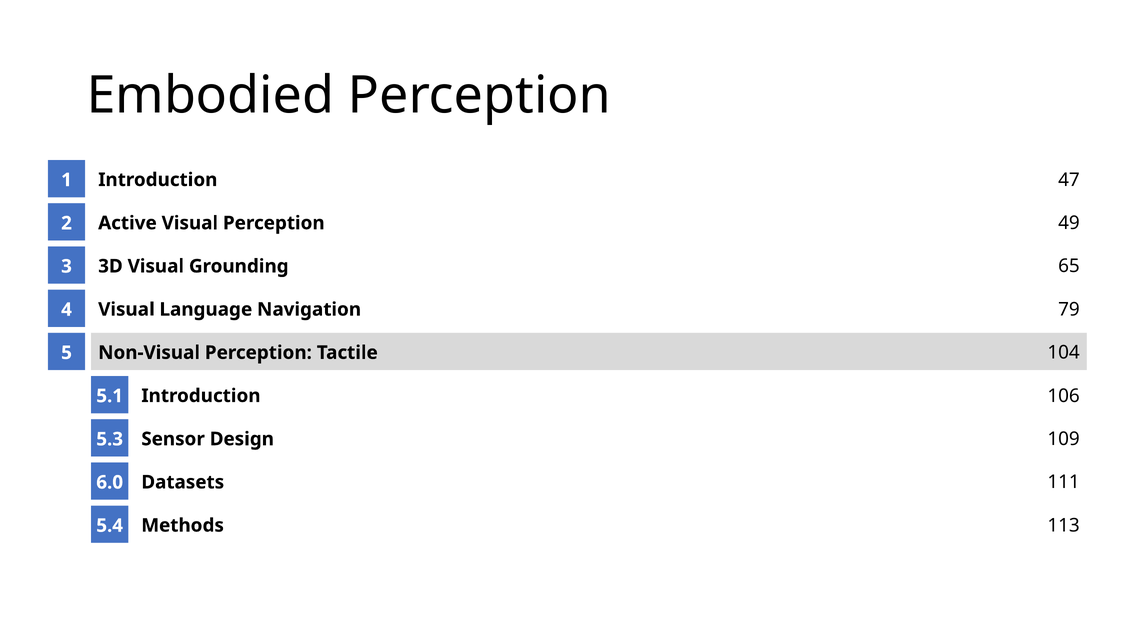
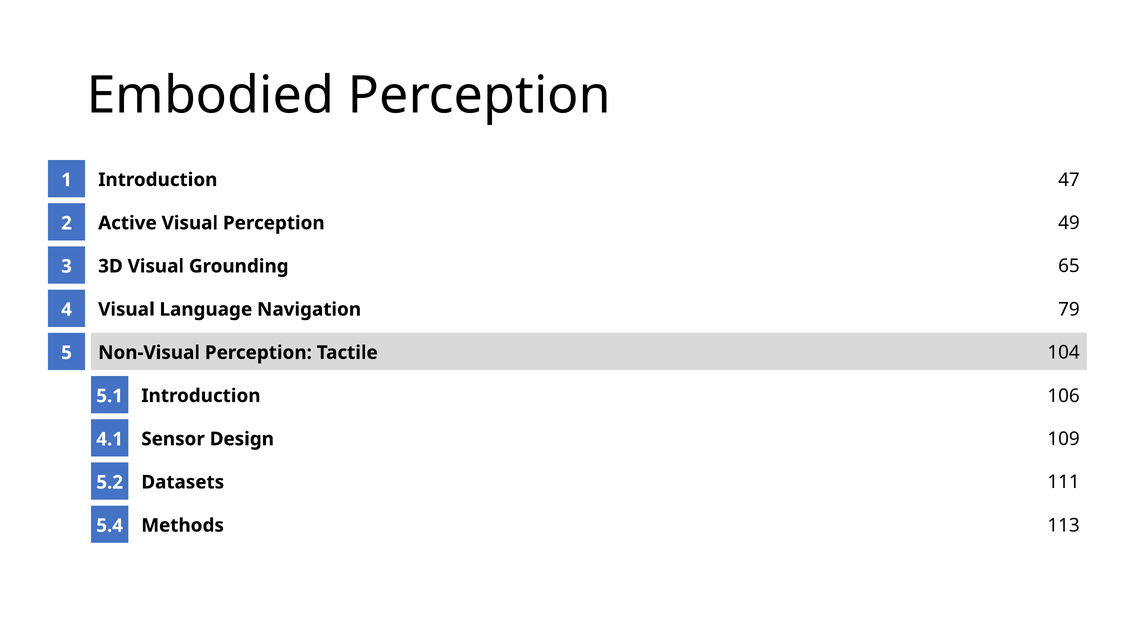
5.3: 5.3 -> 4.1 (110, 439)
6.0: 6.0 -> 5.2 (110, 482)
